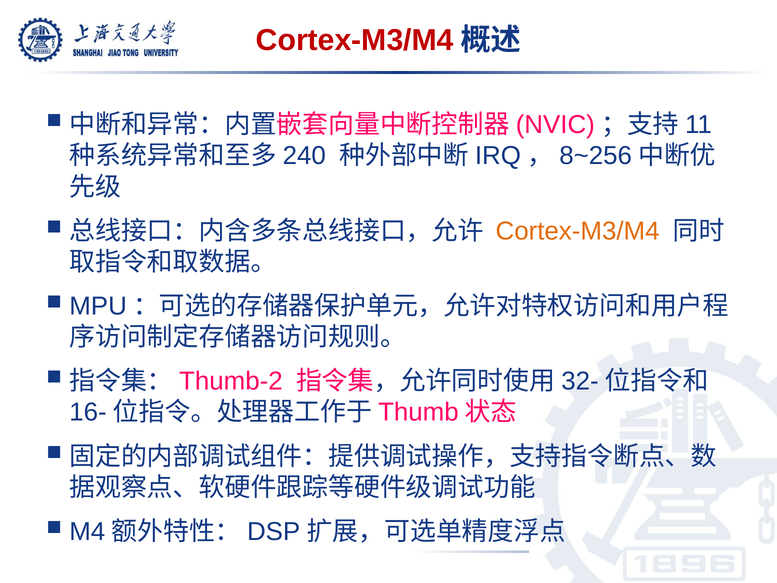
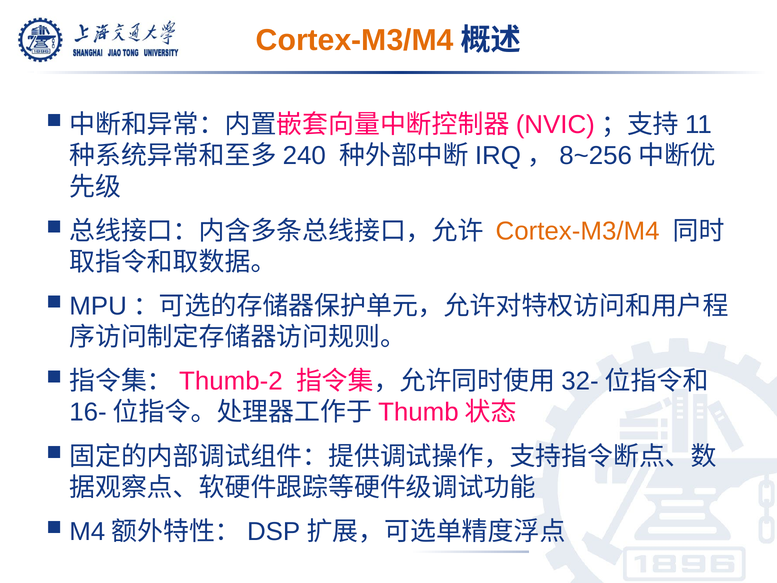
Cortex-M3/M4 colour: red -> orange (355, 40)
